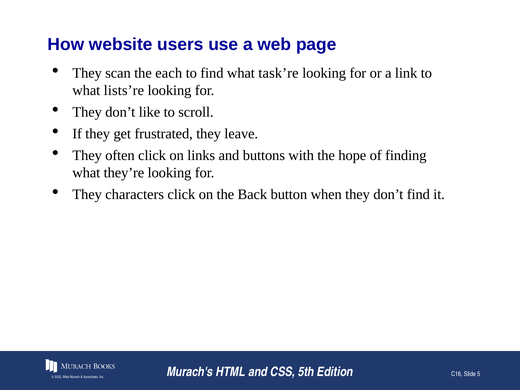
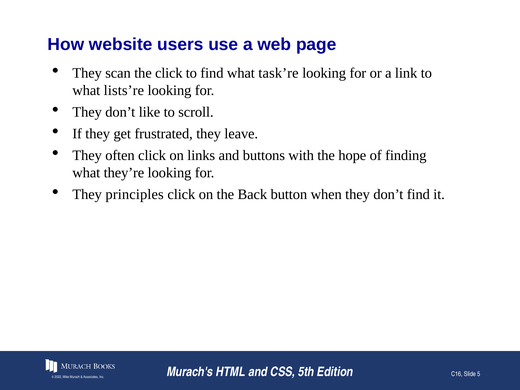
the each: each -> click (169, 73)
characters: characters -> principles (135, 194)
